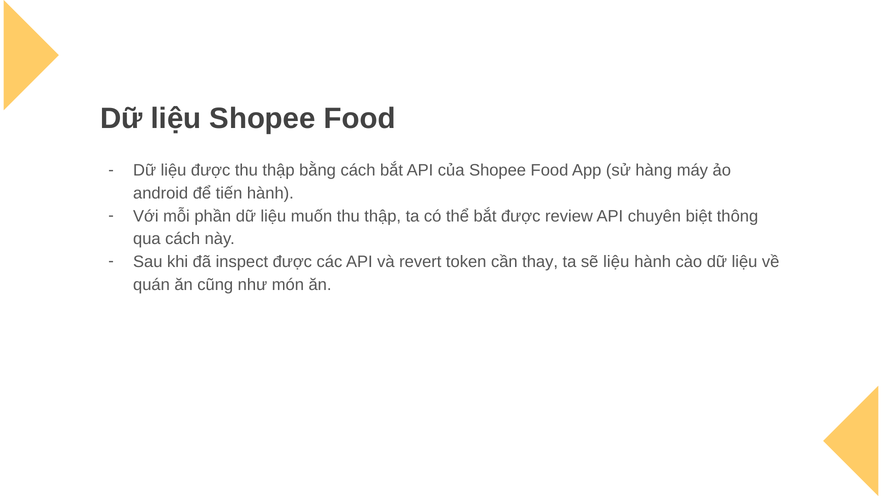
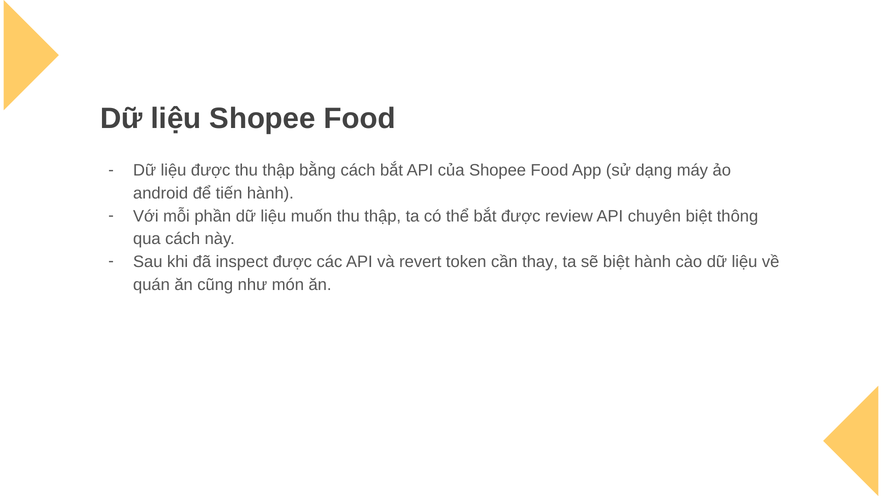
hàng: hàng -> dạng (654, 171)
sẽ liệu: liệu -> biệt (616, 262)
